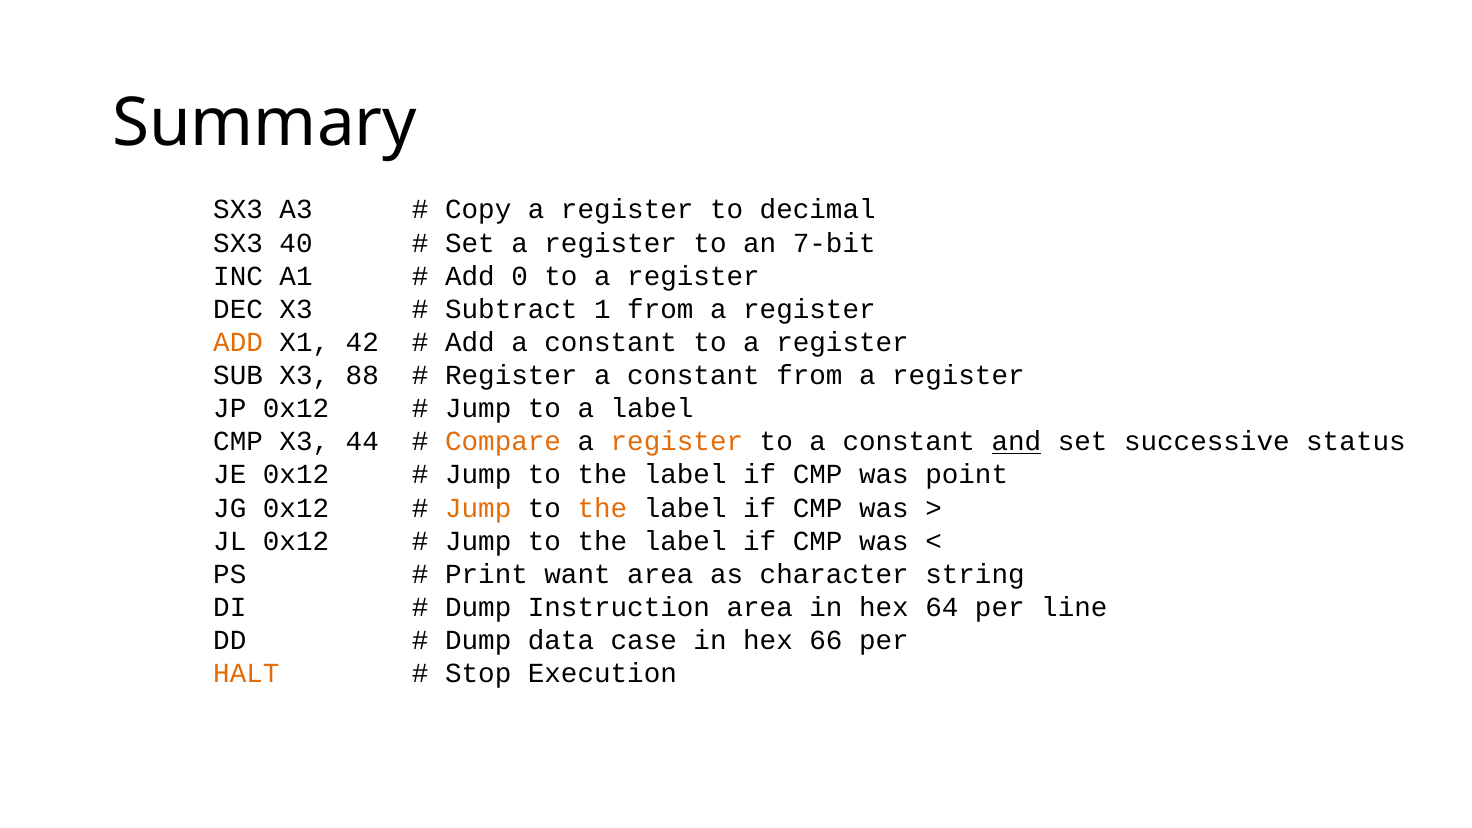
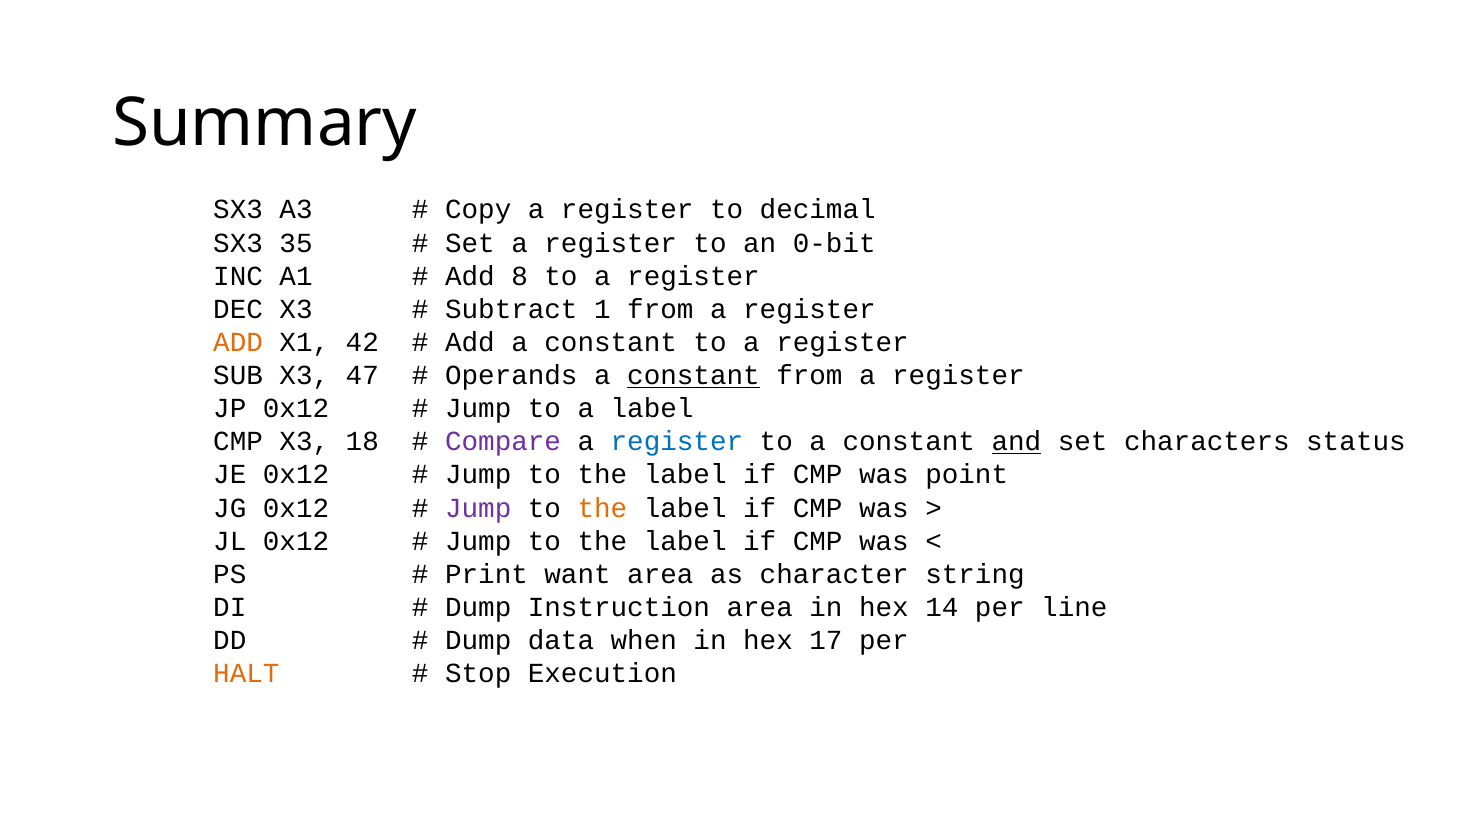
40: 40 -> 35 (296, 243)
7-bit: 7-bit -> 0-bit (834, 243)
0: 0 -> 8 (520, 276)
88: 88 -> 47 (362, 375)
Register: Register -> Operands (511, 375)
constant underline: none -> present (693, 375)
44: 44 -> 18 (362, 442)
Compare colour: orange -> purple (503, 442)
register colour: orange -> blue (677, 442)
successive: successive -> characters (1207, 442)
Jump colour: orange -> purple (478, 508)
64: 64 -> 14 (942, 607)
case: case -> when (644, 640)
66: 66 -> 17 (826, 640)
